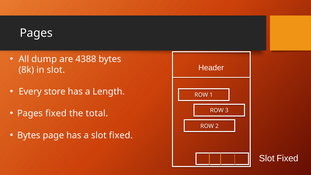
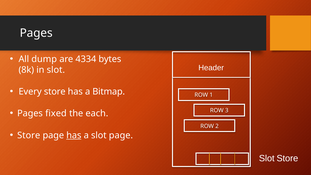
4388: 4388 -> 4334 (86, 59)
Length: Length -> Bitmap (109, 92)
total: total -> each (97, 113)
Bytes: Bytes -> Store (29, 135)
has underline: none -> present (74, 135)
a slot fixed: fixed -> page (121, 135)
Fixed: Fixed -> Store (287, 158)
